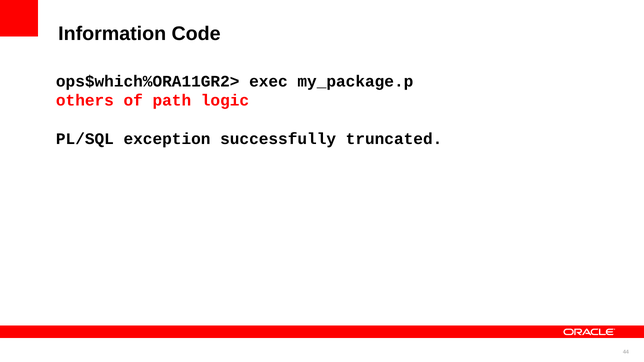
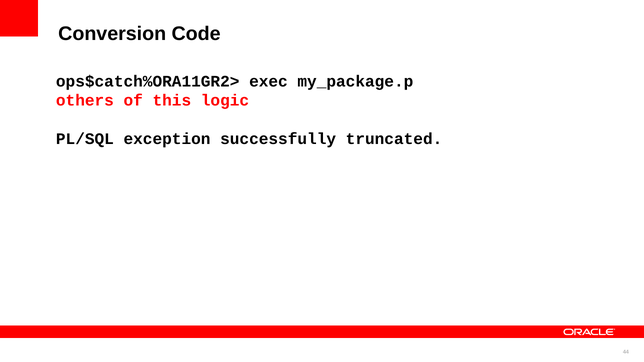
Information: Information -> Conversion (112, 34)
ops$which%ORA11GR2>: ops$which%ORA11GR2> -> ops$catch%ORA11GR2> (148, 81)
path: path -> this (172, 101)
